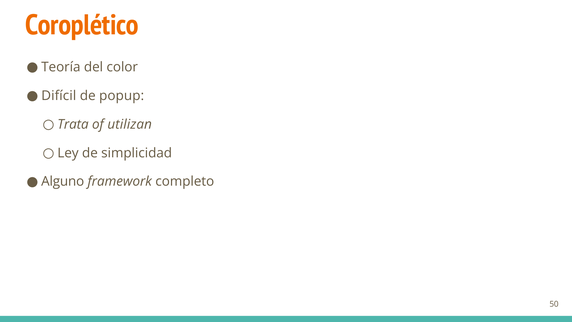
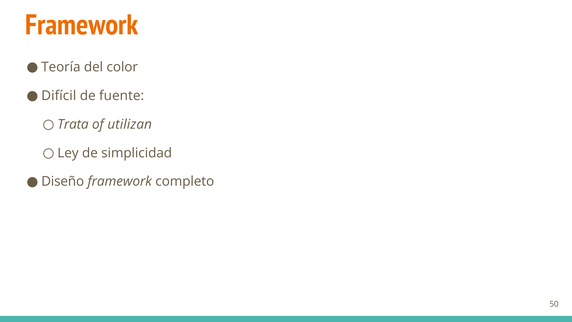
Coroplético: Coroplético -> Framework (82, 25)
popup: popup -> fuente (122, 96)
Alguno: Alguno -> Diseño (63, 181)
